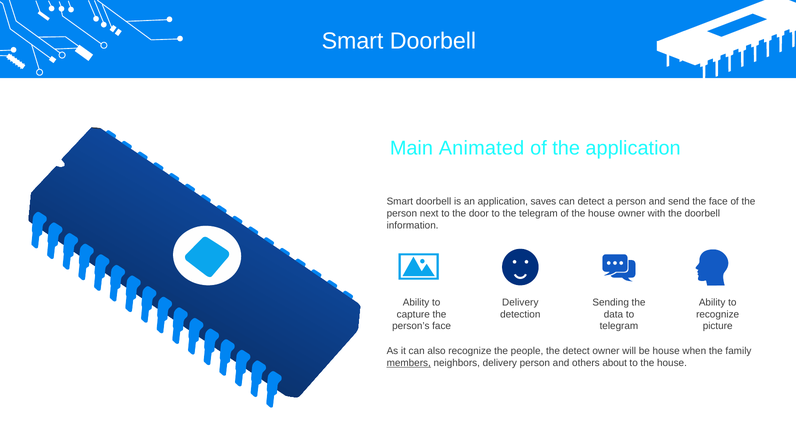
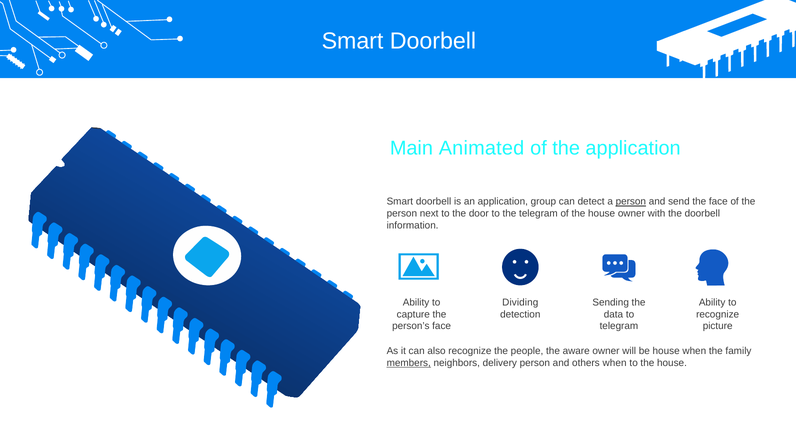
saves: saves -> group (543, 202)
person underline: none -> present (631, 202)
Delivery: Delivery -> Dividing (520, 302)
the detect: detect -> aware (576, 351)
others about: about -> when (615, 363)
